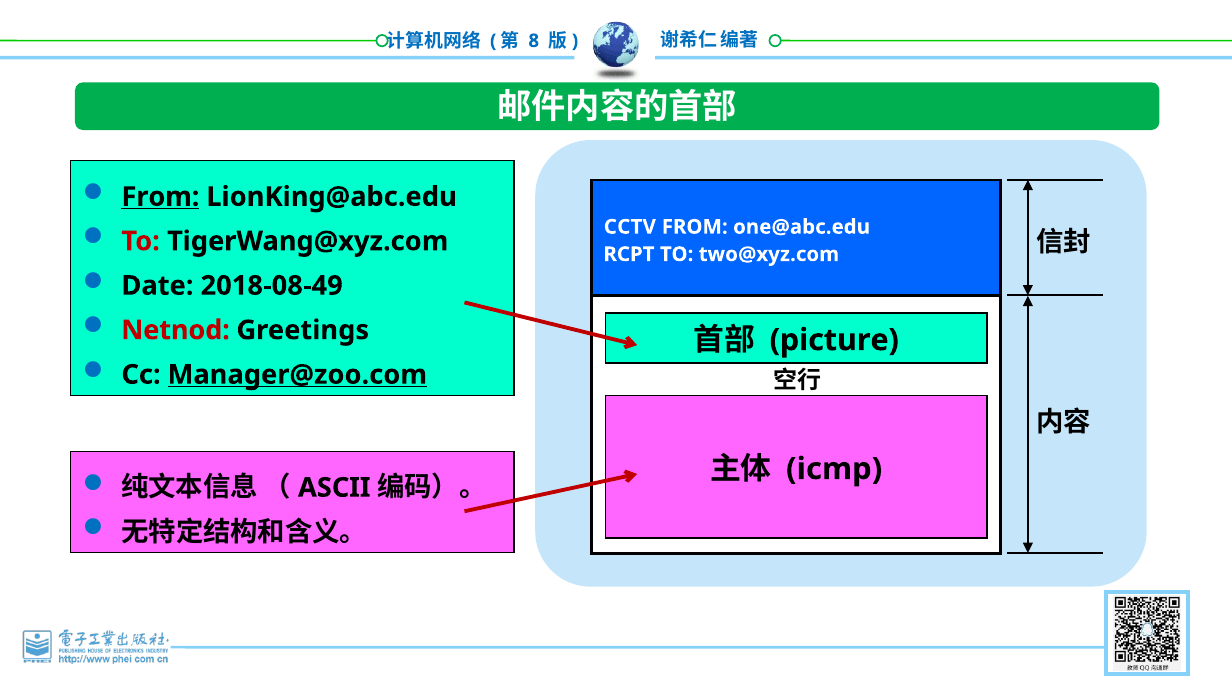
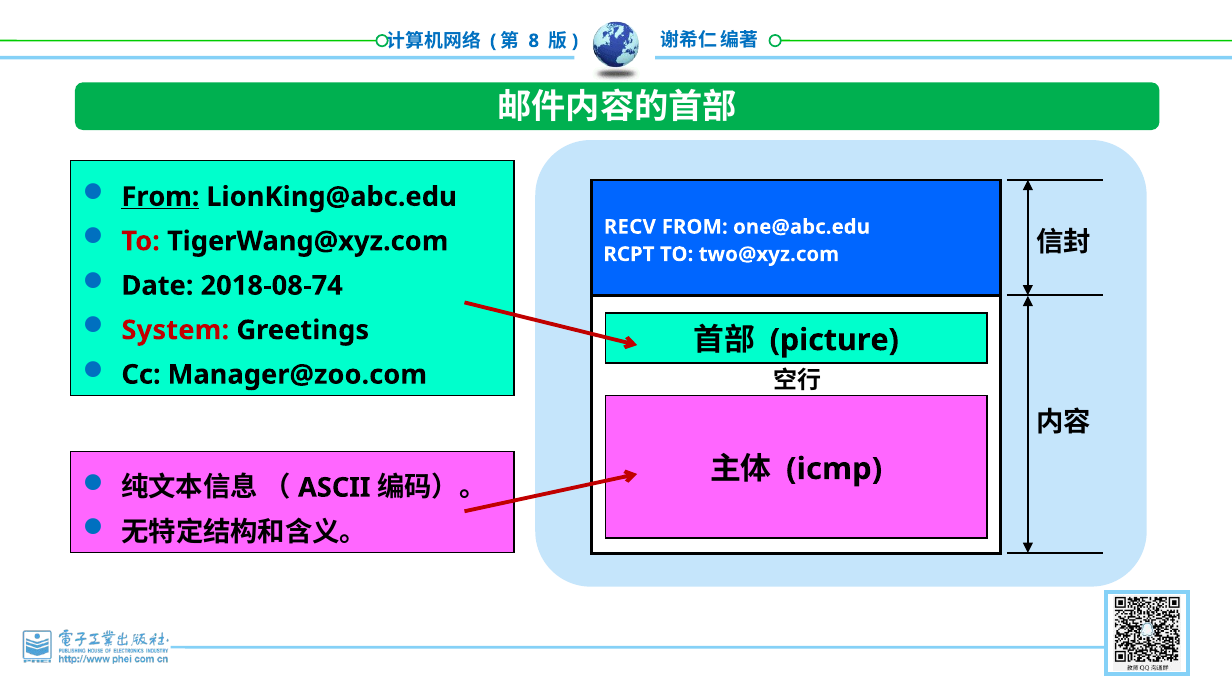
CCTV: CCTV -> RECV (630, 227)
2018-08-49: 2018-08-49 -> 2018-08-74 (272, 286)
Netnod: Netnod -> System (175, 330)
Manager@zoo.com underline: present -> none (297, 375)
